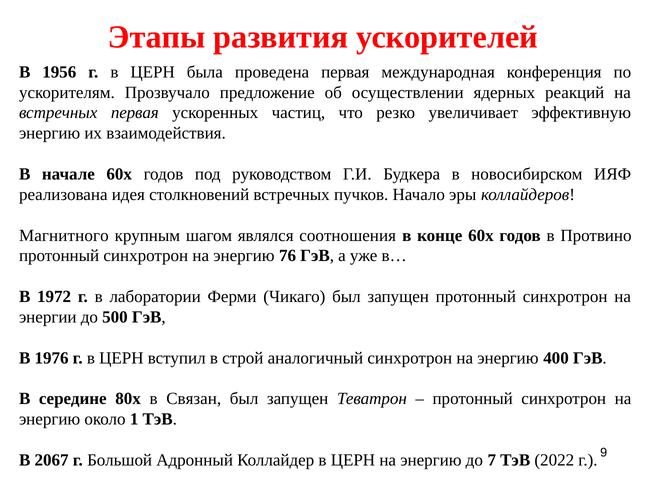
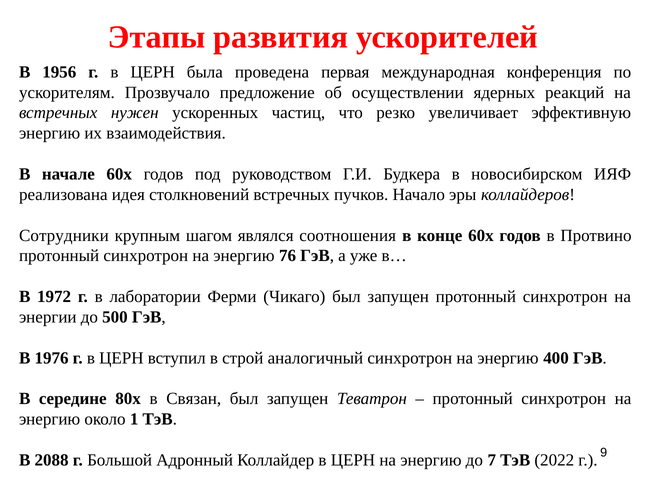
встречных первая: первая -> нужен (135, 113)
Магнитного: Магнитного -> Сотрудники (64, 236)
2067: 2067 -> 2088 (52, 461)
